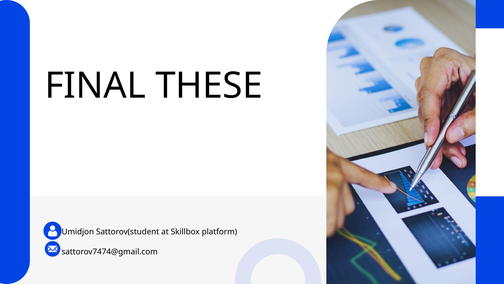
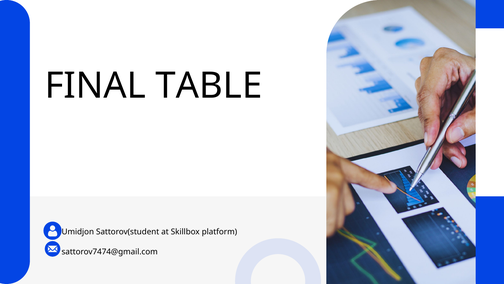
THESE: THESE -> TABLE (209, 86)
